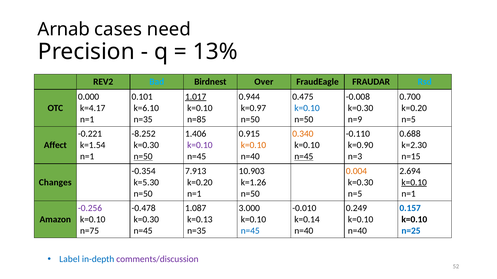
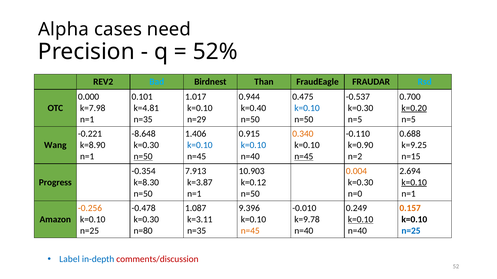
Arnab: Arnab -> Alpha (64, 29)
13%: 13% -> 52% (215, 52)
Over: Over -> Than (264, 82)
1.017 underline: present -> none (196, 97)
-0.008: -0.008 -> -0.537 (358, 97)
k=4.17: k=4.17 -> k=7.98 (93, 108)
k=6.10: k=6.10 -> k=4.81 (146, 108)
k=0.97: k=0.97 -> k=0.40 (253, 108)
k=0.20 underline: none -> present (414, 108)
n=85: n=85 -> n=29 (197, 120)
n=9: n=9 -> n=5 (355, 120)
-8.252: -8.252 -> -8.648 (144, 134)
Affect: Affect -> Wang (55, 145)
k=1.54: k=1.54 -> k=8.90 (93, 145)
k=0.10 colour: purple -> blue (200, 145)
k=0.10 colour: orange -> blue (253, 145)
k=2.30: k=2.30 -> k=9.25 (414, 145)
n=3: n=3 -> n=2 (355, 157)
Changes: Changes -> Progress (55, 183)
k=5.30: k=5.30 -> k=8.30 (146, 183)
k=0.20: k=0.20 -> k=3.87 (200, 183)
k=1.26: k=1.26 -> k=0.12 (253, 183)
n=5: n=5 -> n=0 (355, 194)
-0.256 colour: purple -> orange (90, 209)
3.000: 3.000 -> 9.396 (249, 209)
0.157 colour: blue -> orange (410, 209)
k=0.13: k=0.13 -> k=3.11 (200, 220)
k=0.14: k=0.14 -> k=9.78 (307, 220)
k=0.10 underline: none -> present (361, 220)
n=75: n=75 -> n=25 (89, 231)
n=45: n=45 -> n=80 (143, 231)
n=45 colour: blue -> orange (250, 231)
comments/discussion colour: purple -> red (157, 260)
